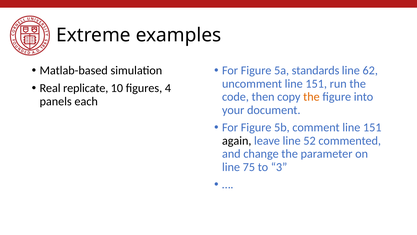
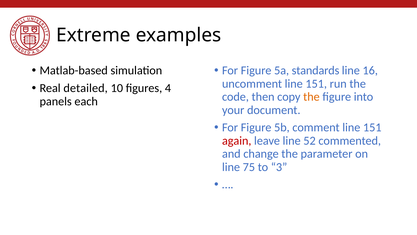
62: 62 -> 16 (370, 71)
replicate: replicate -> detailed (86, 88)
again colour: black -> red (237, 141)
